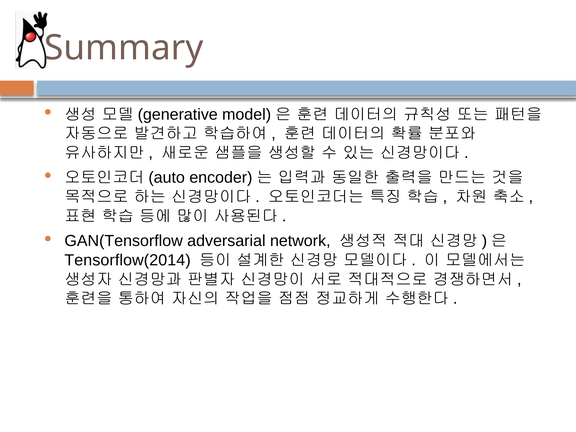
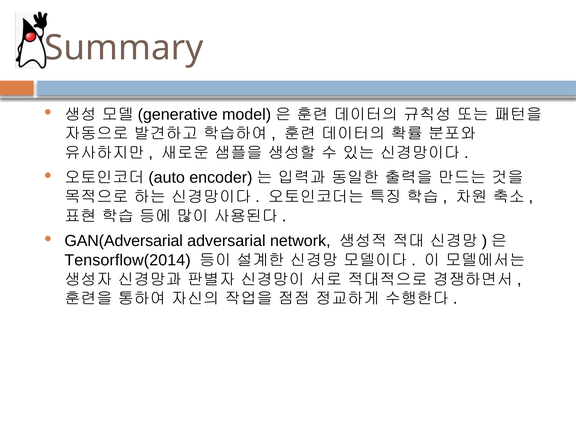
GAN(Tensorflow: GAN(Tensorflow -> GAN(Adversarial (124, 241)
